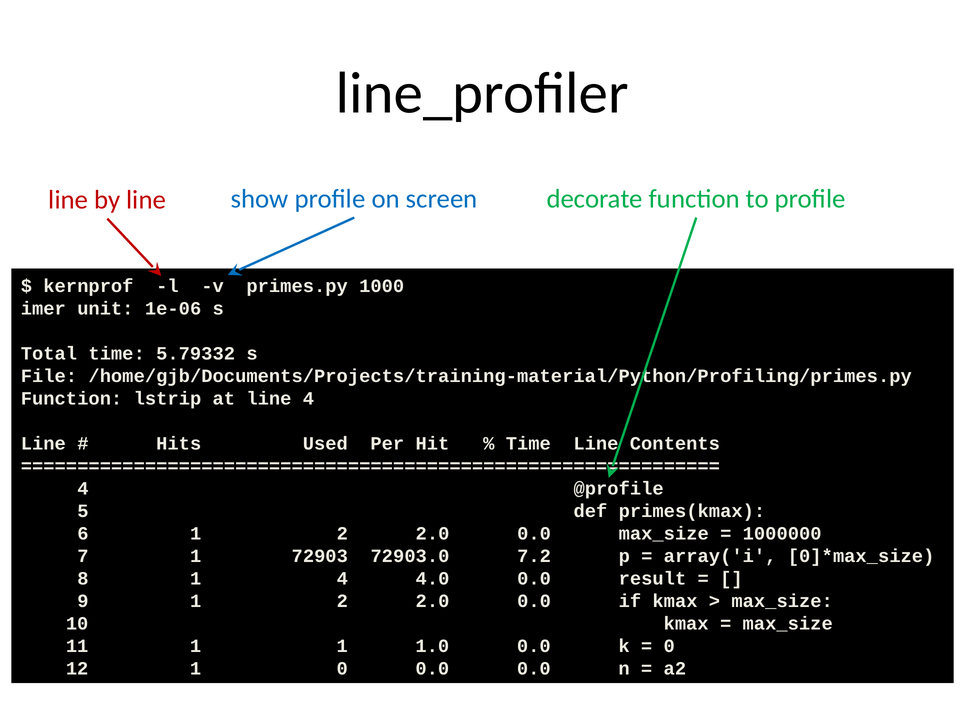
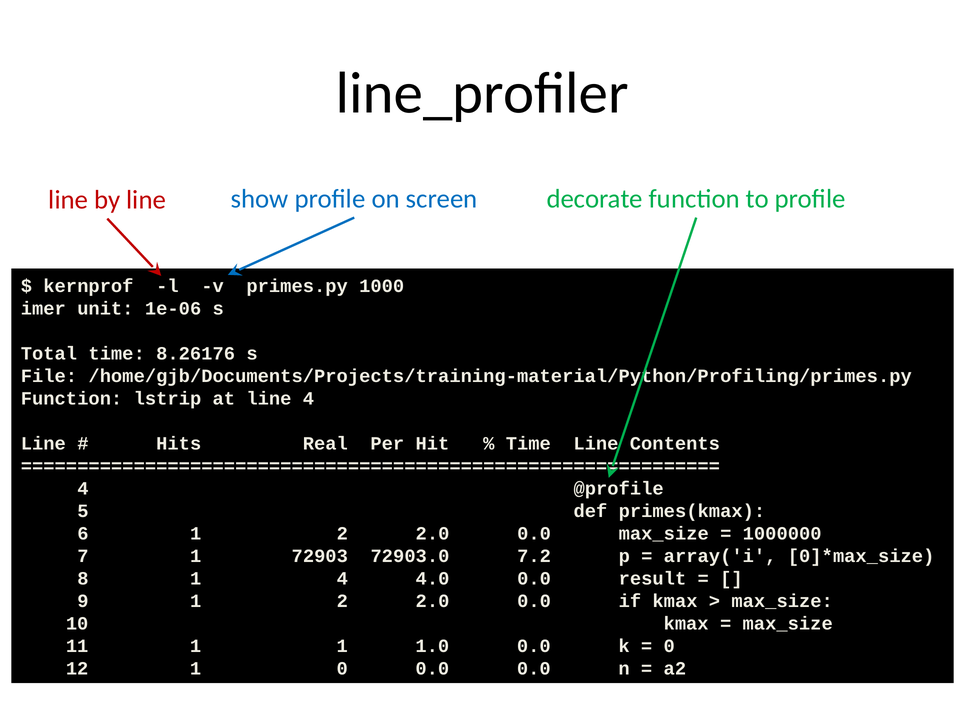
5.79332: 5.79332 -> 8.26176 (196, 354)
Used: Used -> Real (325, 444)
